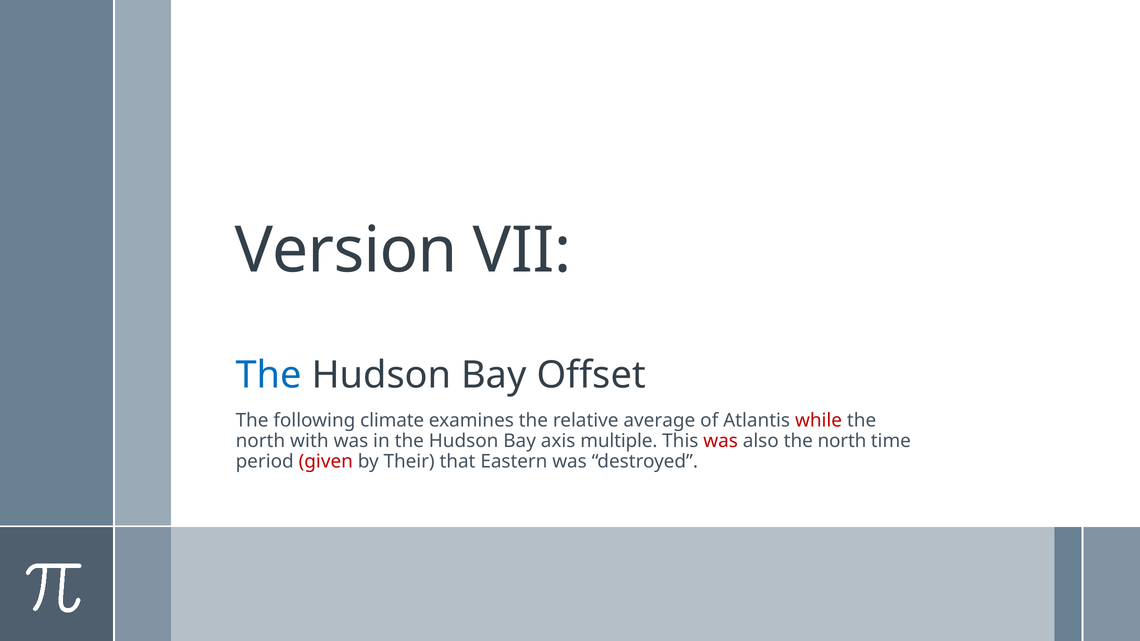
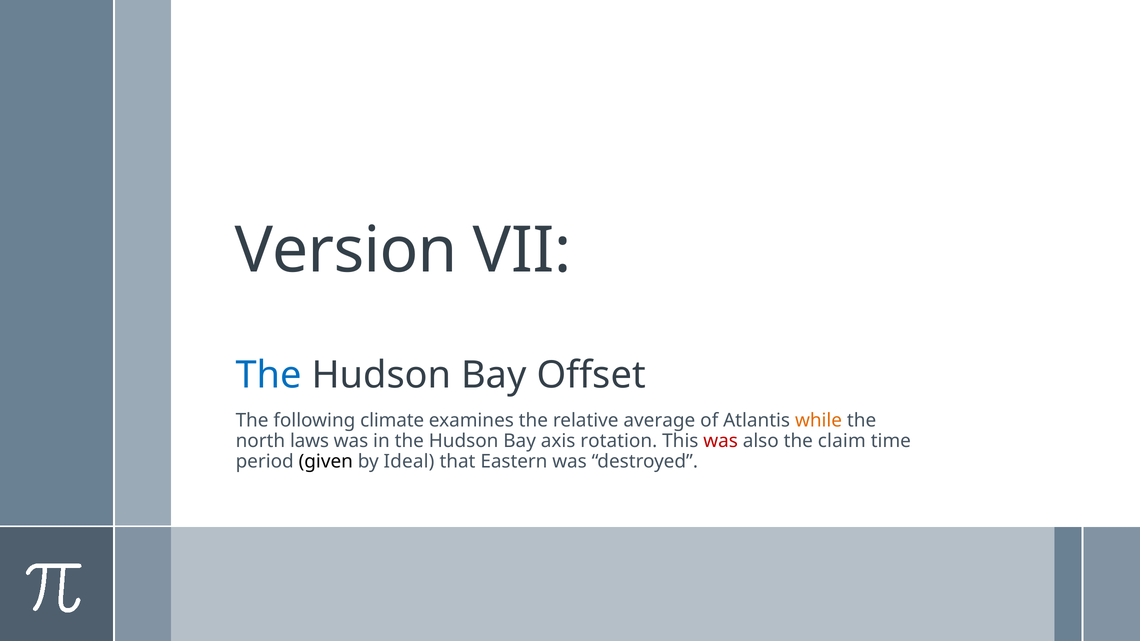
while colour: red -> orange (819, 421)
with: with -> laws (310, 441)
multiple: multiple -> rotation (619, 441)
also the north: north -> claim (842, 441)
given colour: red -> black (326, 462)
Their: Their -> Ideal (409, 462)
